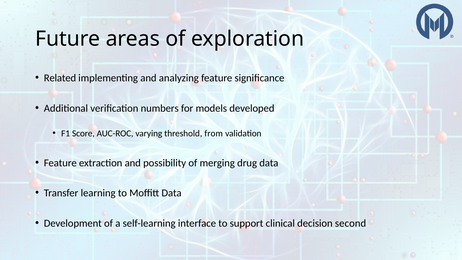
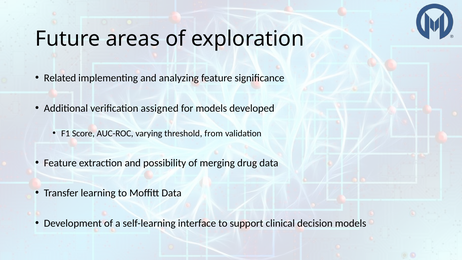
numbers: numbers -> assigned (160, 108)
decision second: second -> models (351, 223)
